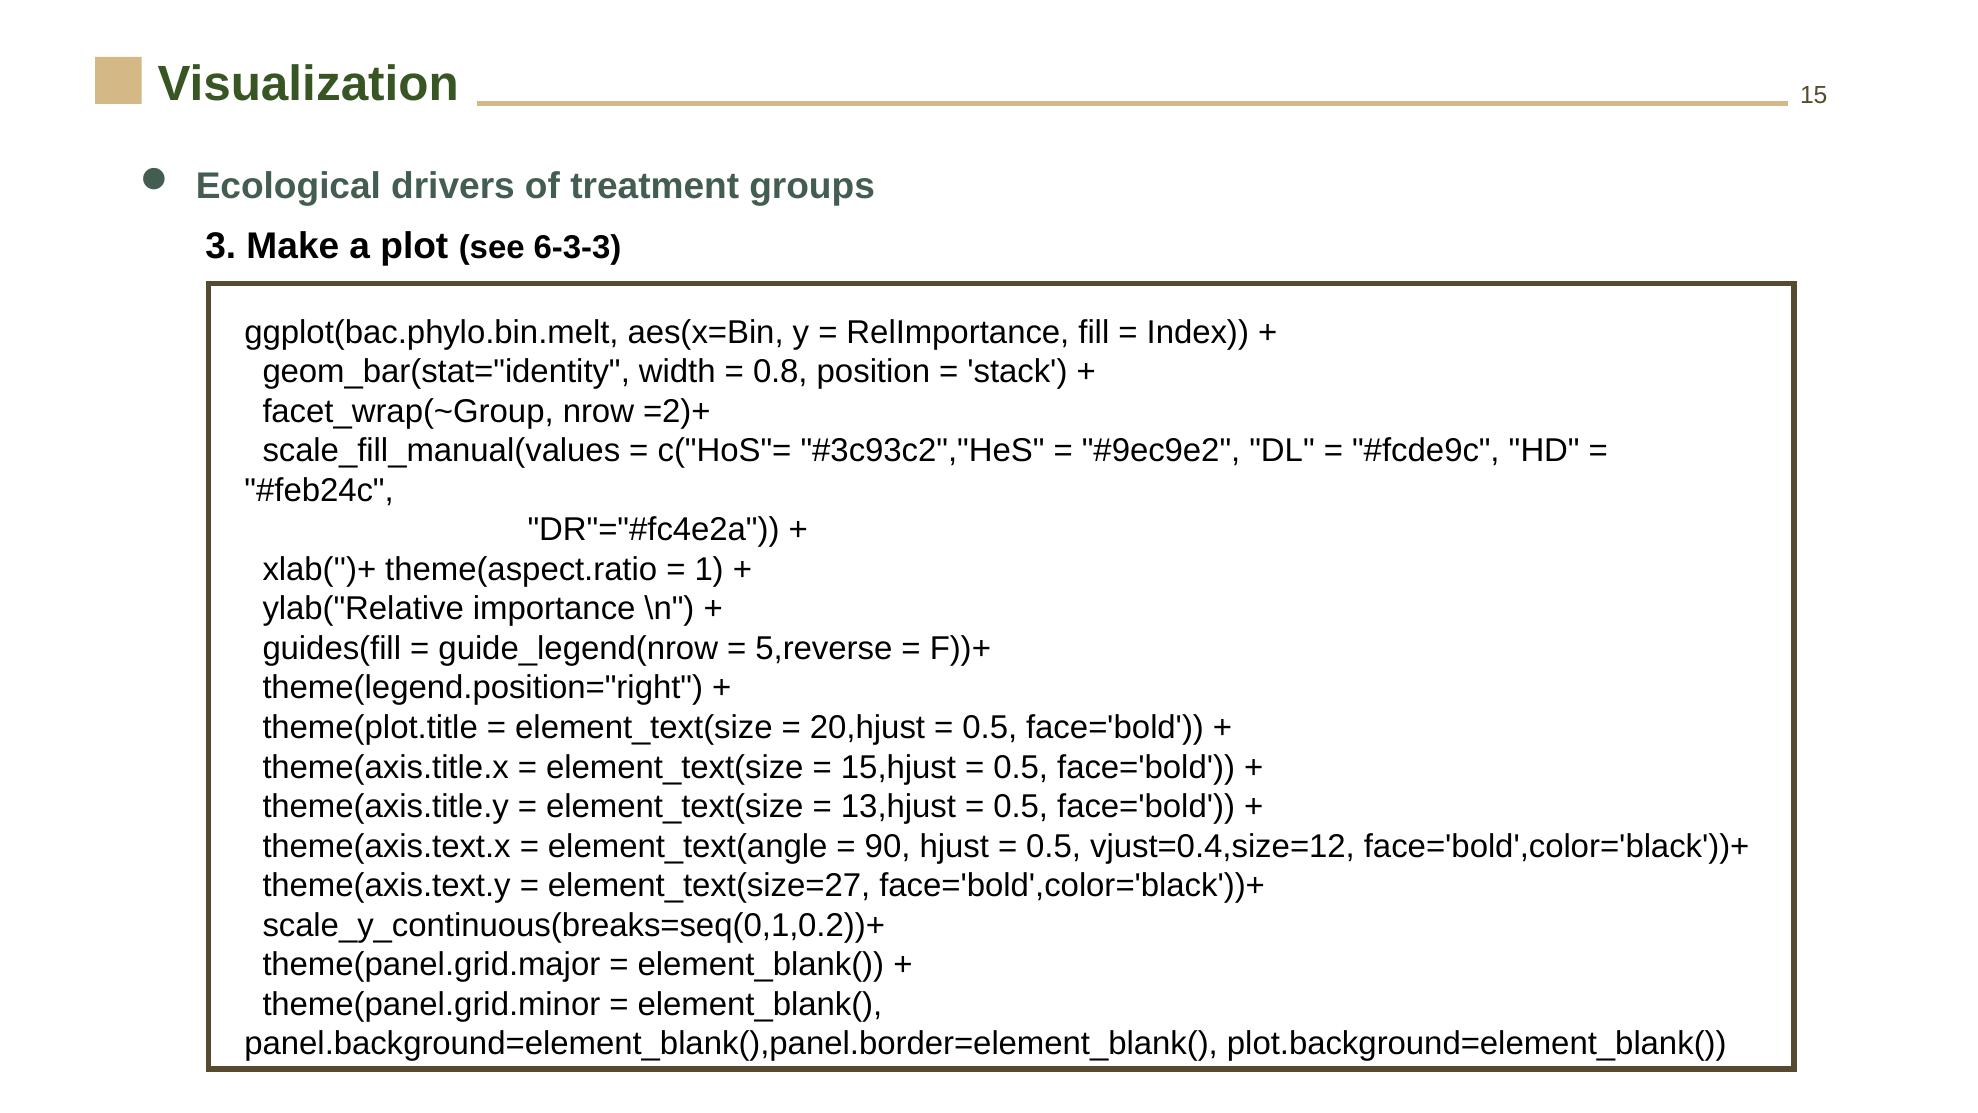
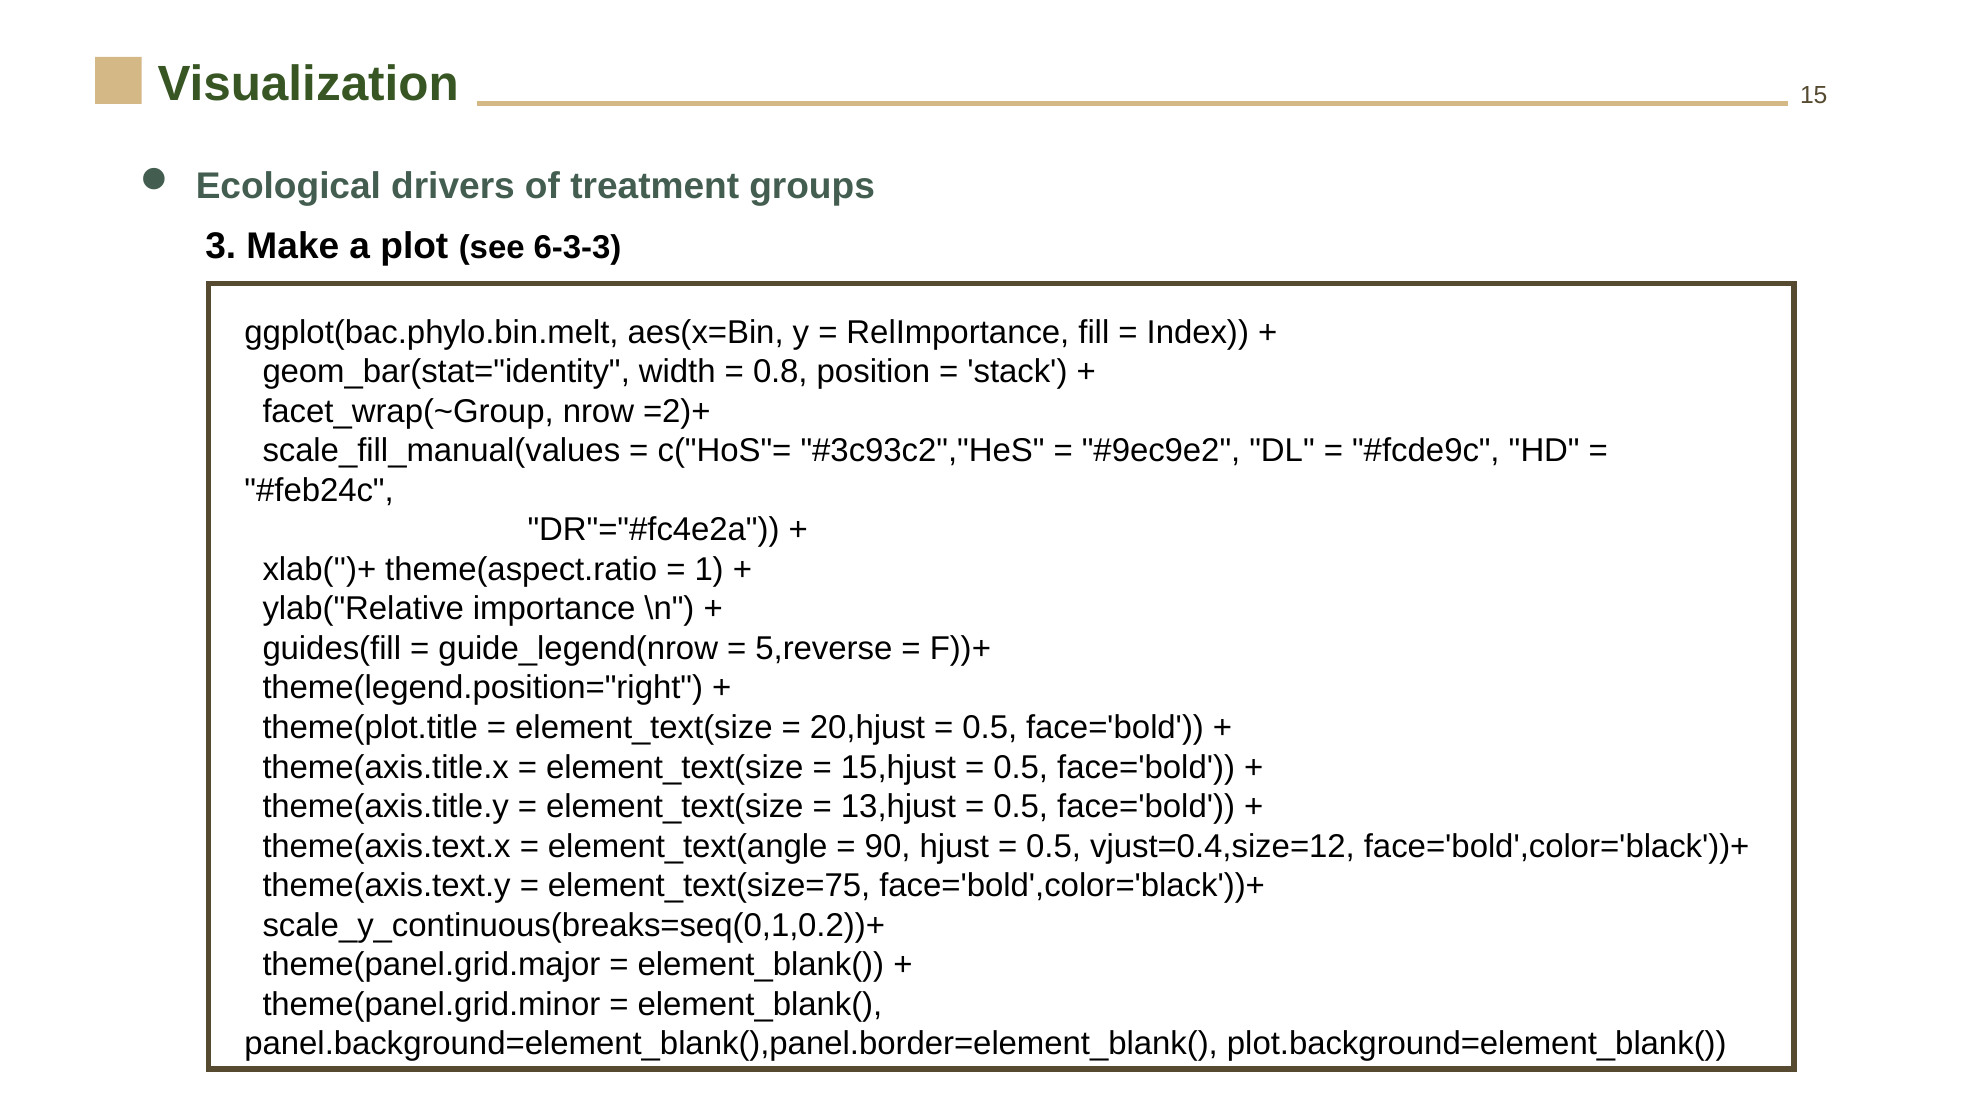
element_text(size=27: element_text(size=27 -> element_text(size=75 (709, 886)
